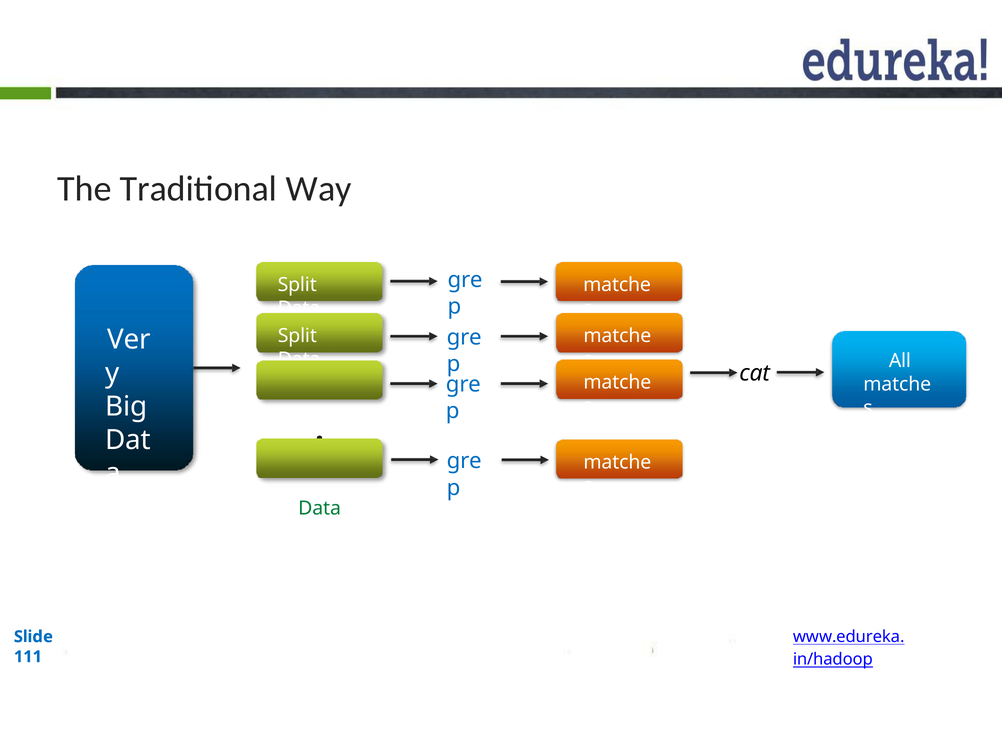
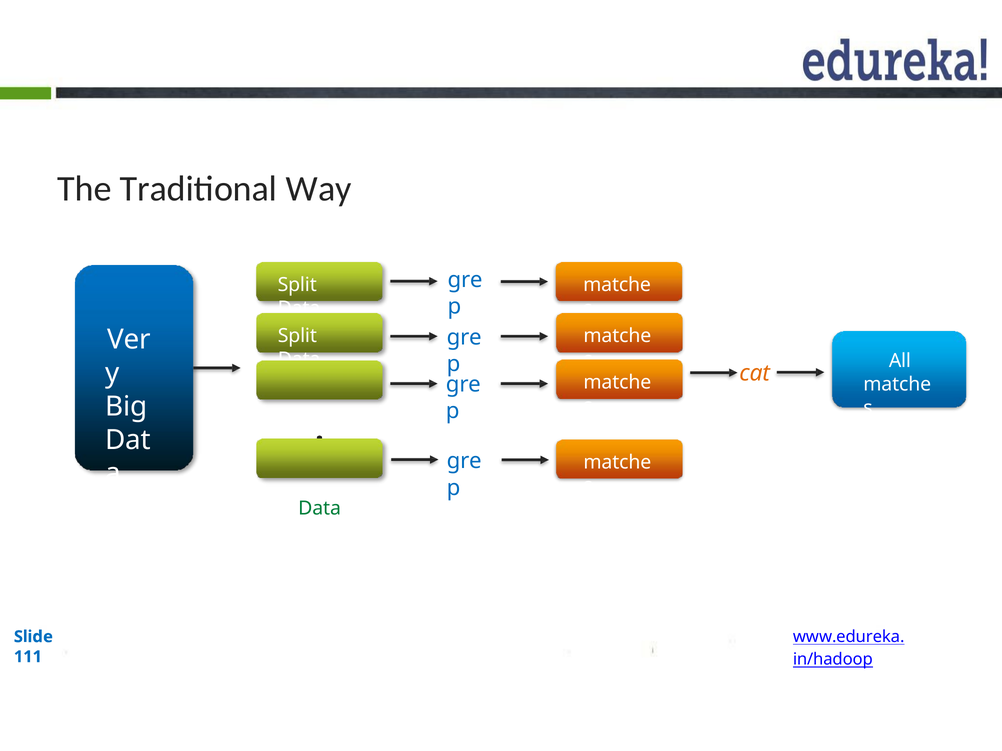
cat colour: black -> orange (755, 373)
